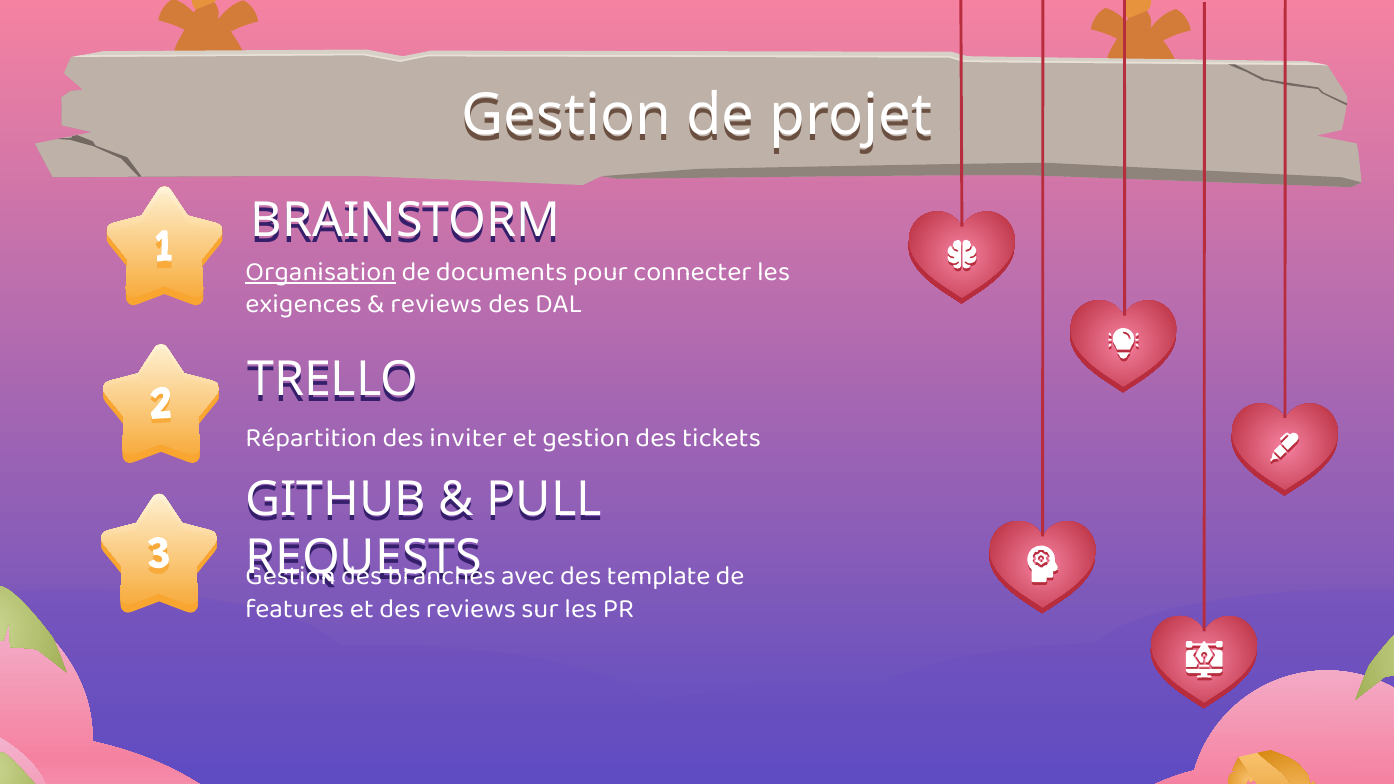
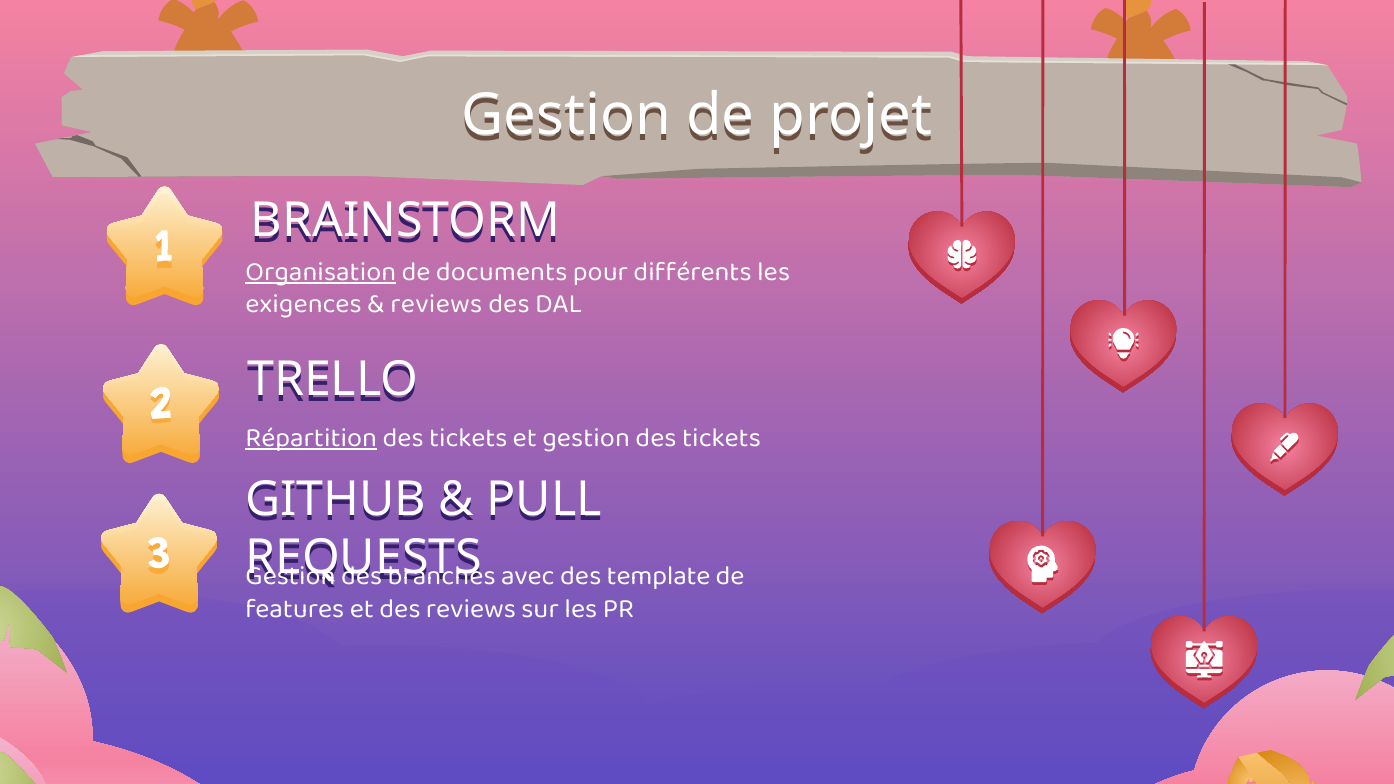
connecter: connecter -> différents (693, 271)
Répartition underline: none -> present (311, 437)
inviter: inviter -> tickets (468, 437)
